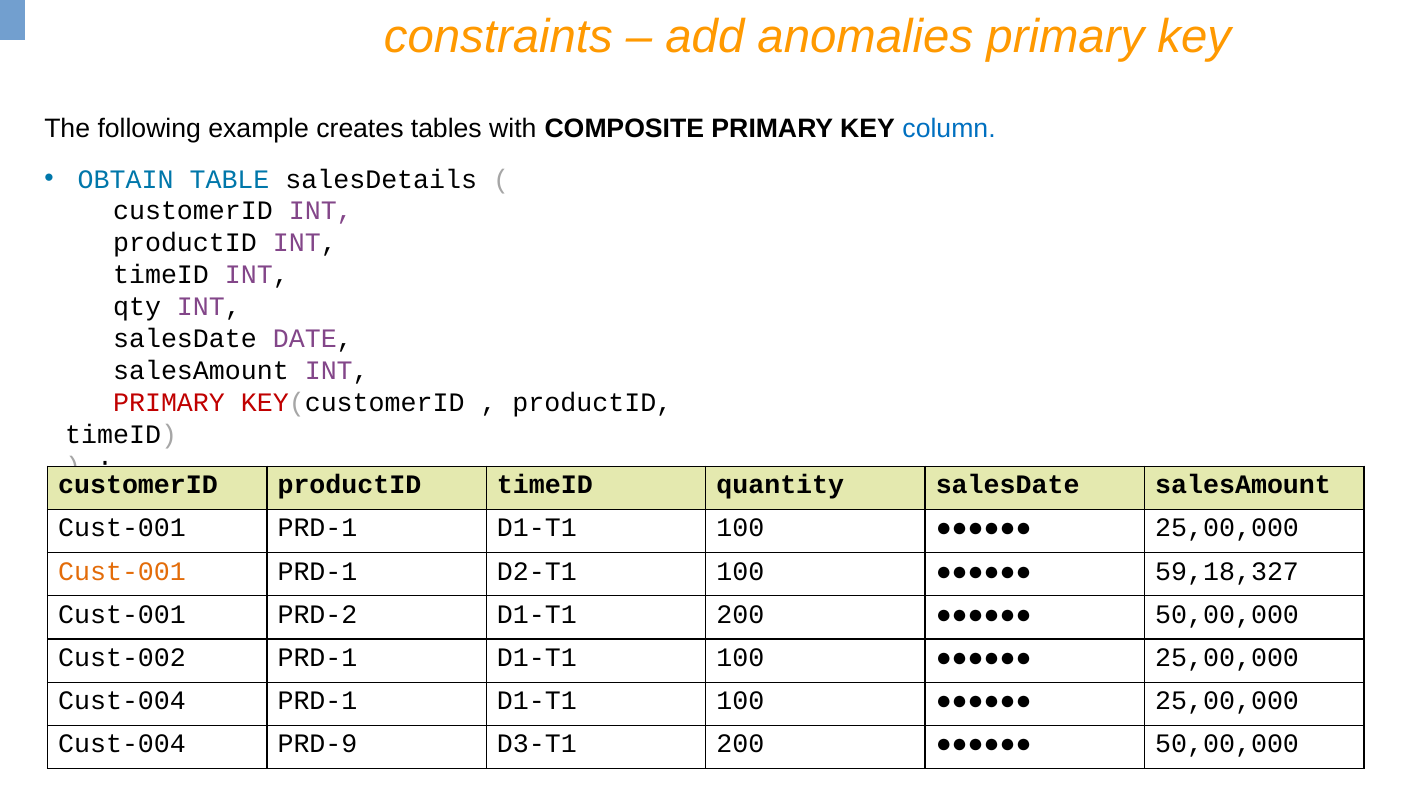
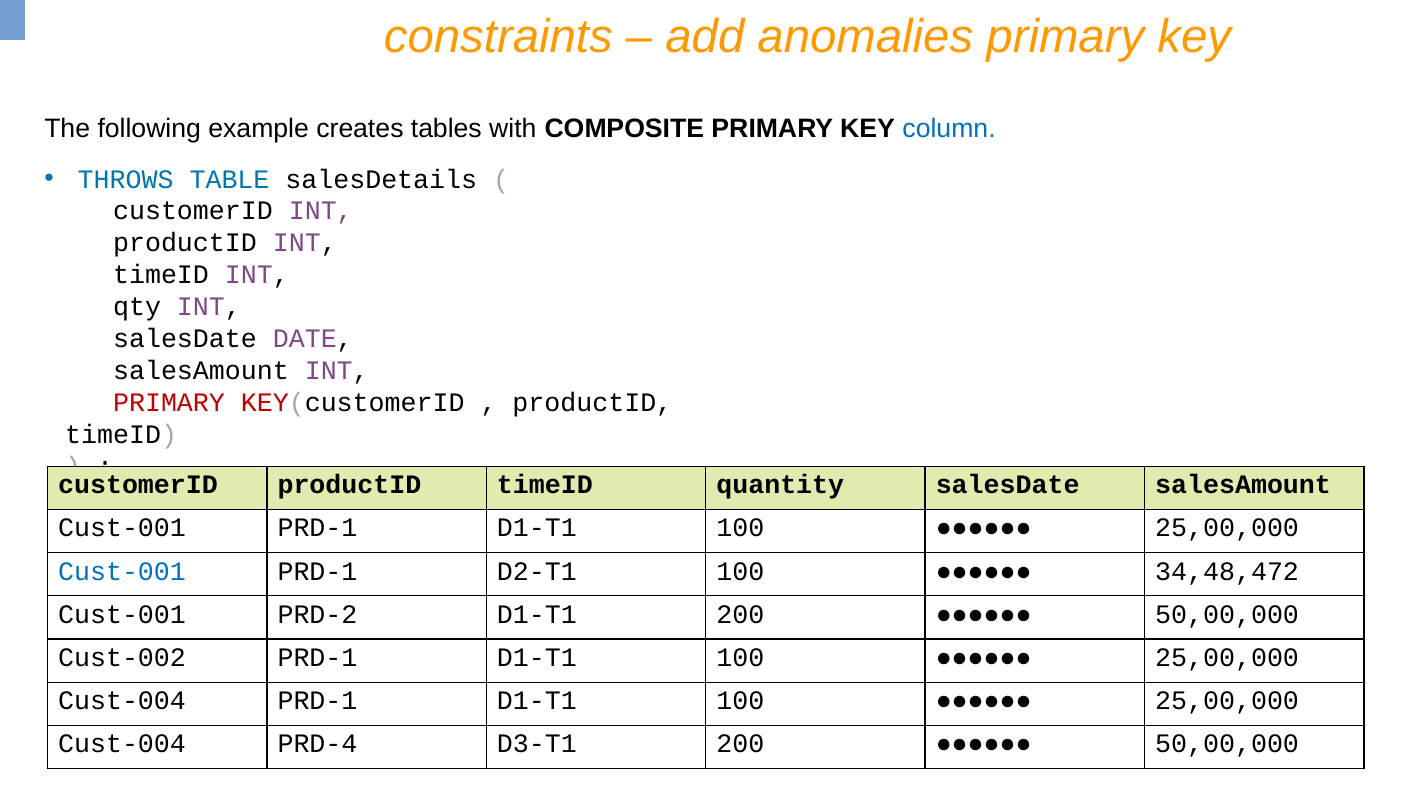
OBTAIN: OBTAIN -> THROWS (126, 179)
Cust-001 colour: orange -> blue (122, 571)
59,18,327: 59,18,327 -> 34,48,472 (1227, 571)
PRD-9: PRD-9 -> PRD-4 (317, 744)
